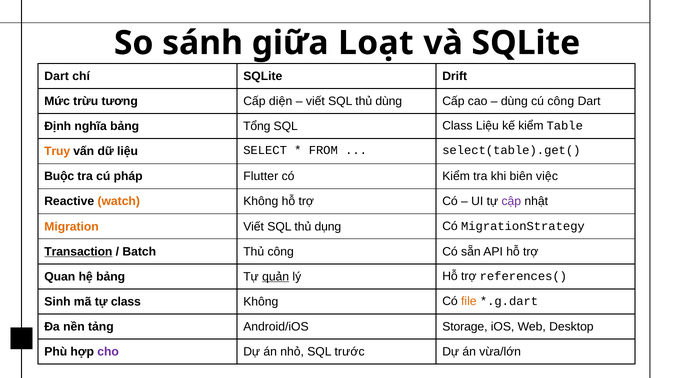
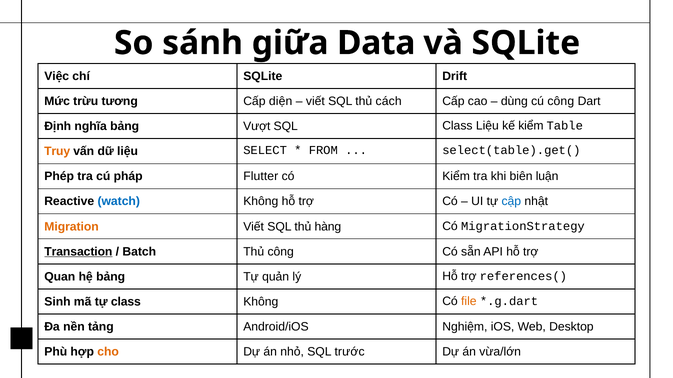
Loạt: Loạt -> Data (376, 43)
Dart: Dart -> Việc (57, 76)
thủ dùng: dùng -> cách (389, 101)
Tổng: Tổng -> Vượt (257, 126)
Buộc: Buộc -> Phép (59, 177)
việc: việc -> luận (547, 177)
watch colour: orange -> blue (119, 202)
cập colour: purple -> blue (511, 202)
dụng: dụng -> hàng (328, 227)
quản underline: present -> none (276, 277)
Storage: Storage -> Nghiệm (465, 327)
cho colour: purple -> orange (108, 352)
